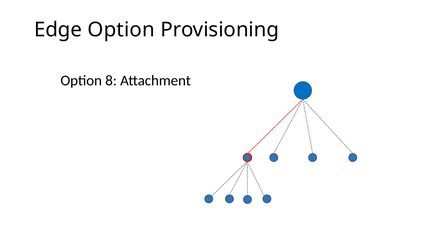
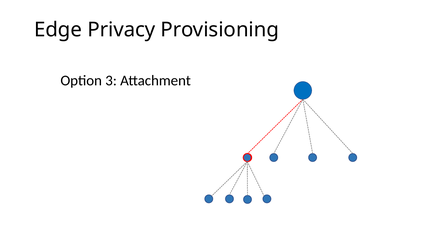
Edge Option: Option -> Privacy (121, 30)
8: 8 -> 3 (111, 81)
